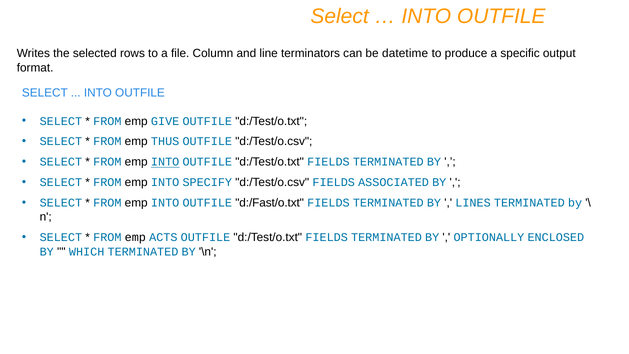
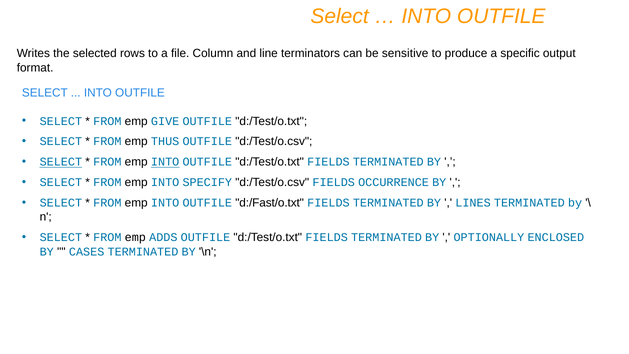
datetime: datetime -> sensitive (405, 53)
SELECT underline: none -> present (61, 162)
ASSOCIATED: ASSOCIATED -> OCCURRENCE (394, 182)
ACTS: ACTS -> ADDS (163, 237)
WHICH: WHICH -> CASES (87, 252)
